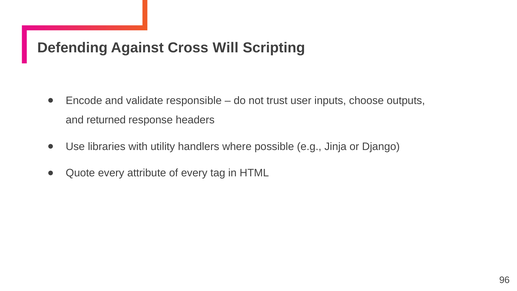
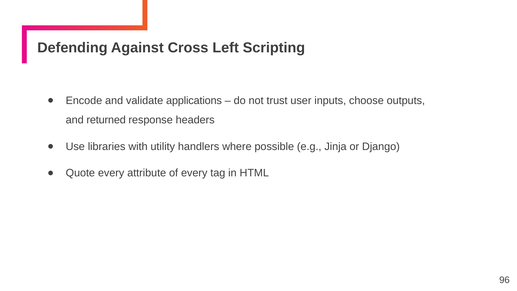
Will: Will -> Left (226, 48)
responsible: responsible -> applications (194, 100)
